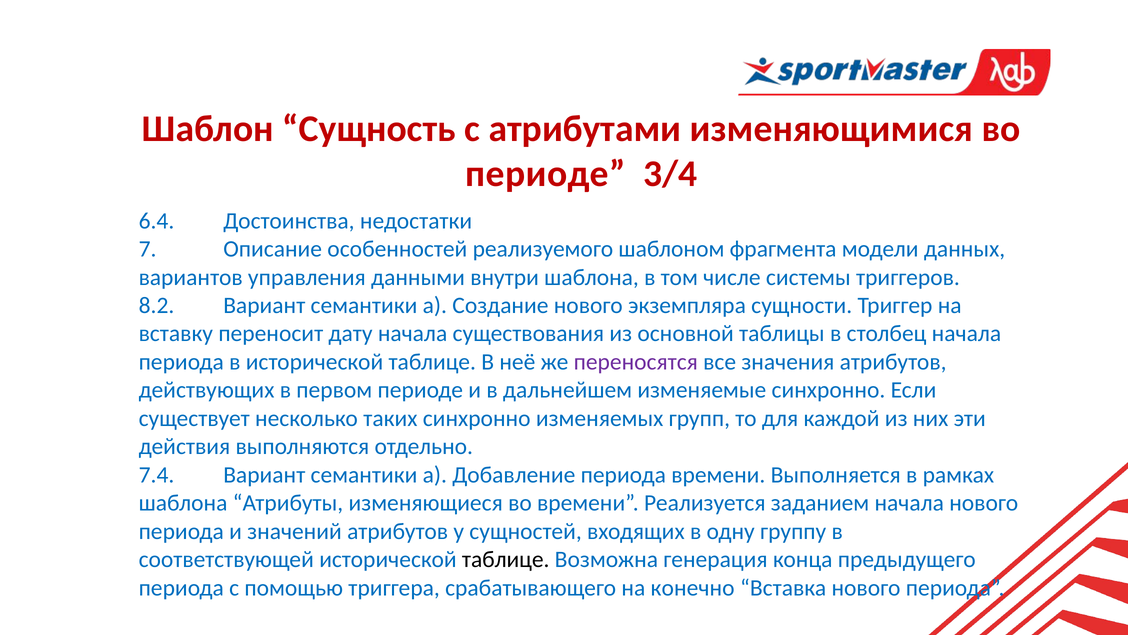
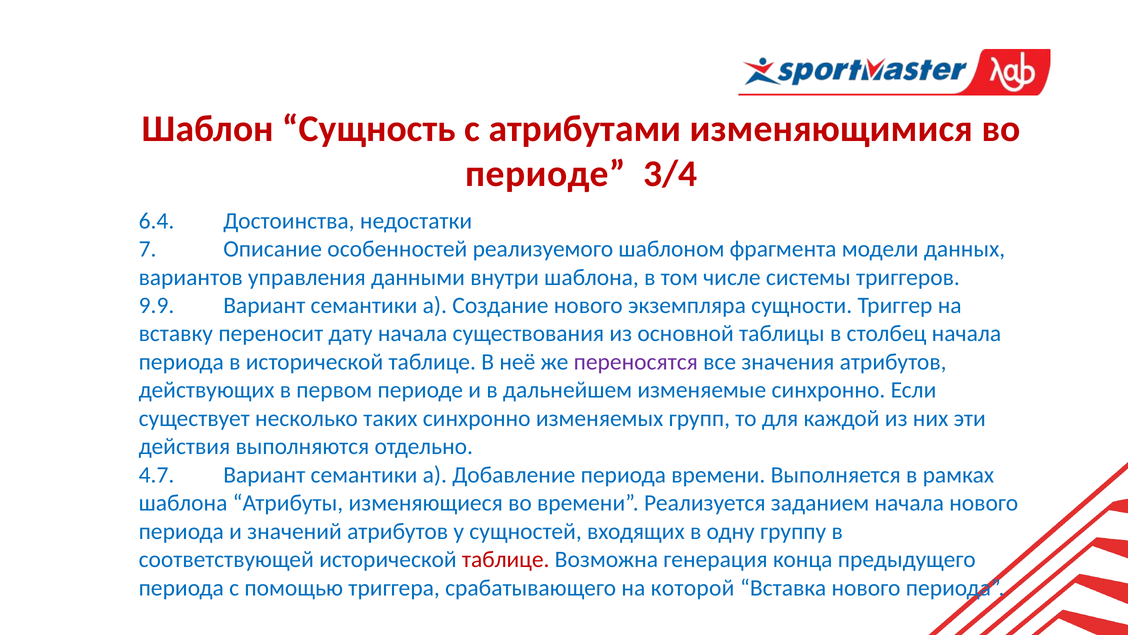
8.2: 8.2 -> 9.9 (157, 305)
7.4: 7.4 -> 4.7 (157, 475)
таблице colour: black -> red (506, 559)
конечно: конечно -> которой (693, 587)
